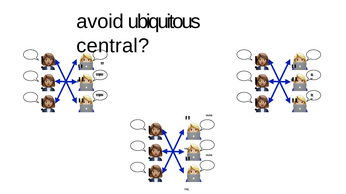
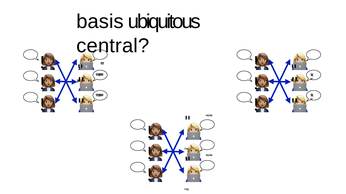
avoid: avoid -> basis (100, 22)
